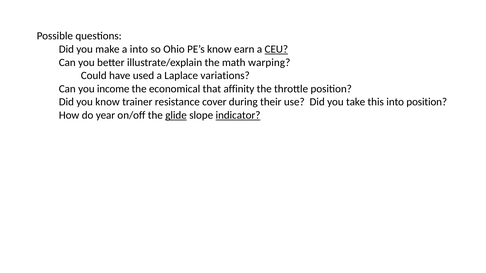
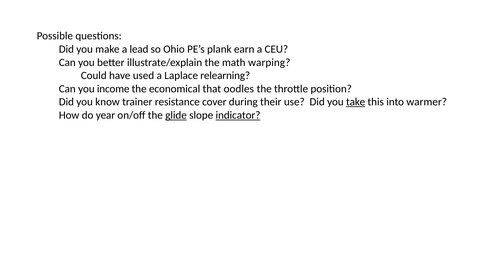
a into: into -> lead (139, 49)
PE’s know: know -> plank (219, 49)
CEU underline: present -> none (276, 49)
variations: variations -> relearning (225, 76)
affinity: affinity -> oodles (239, 89)
take underline: none -> present (356, 102)
into position: position -> warmer (427, 102)
